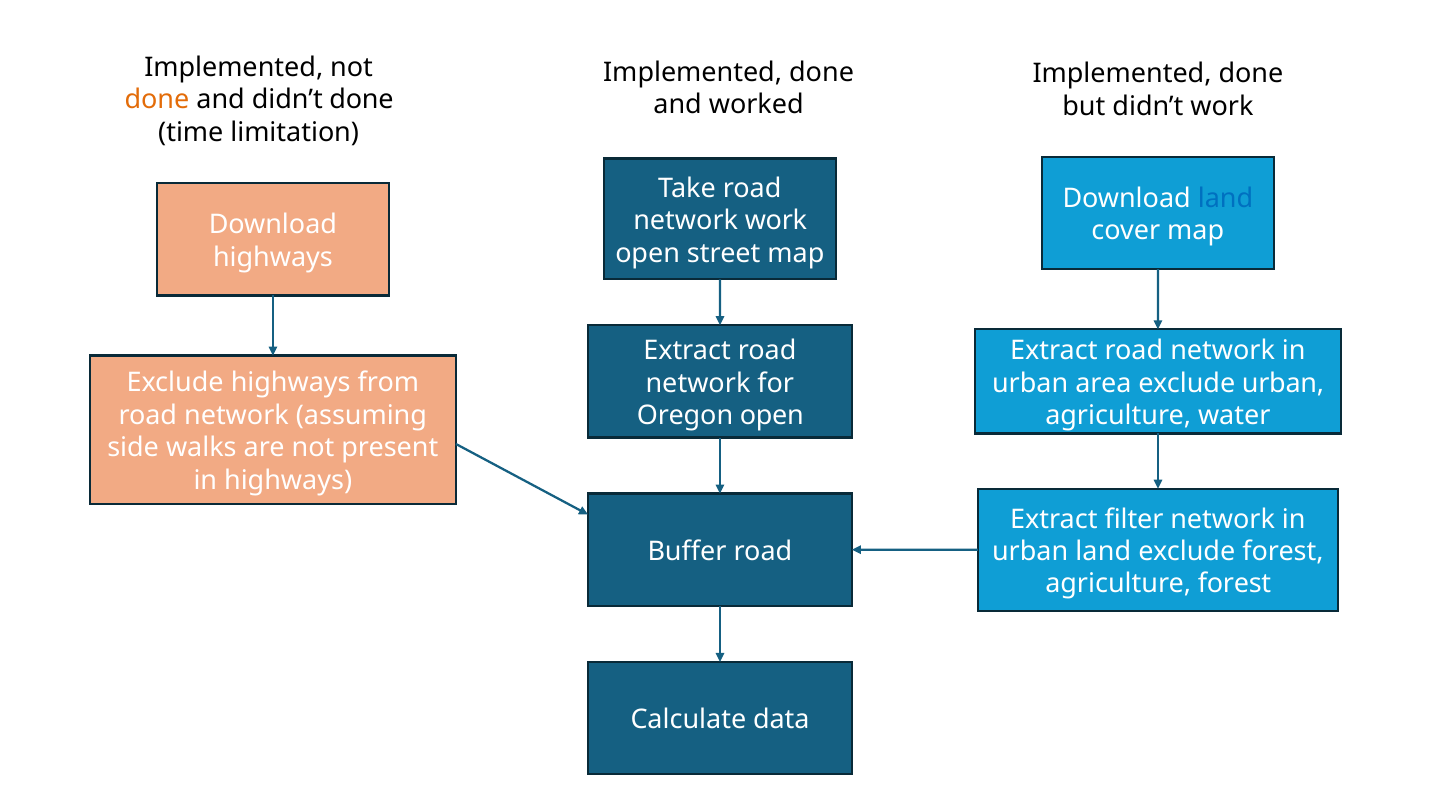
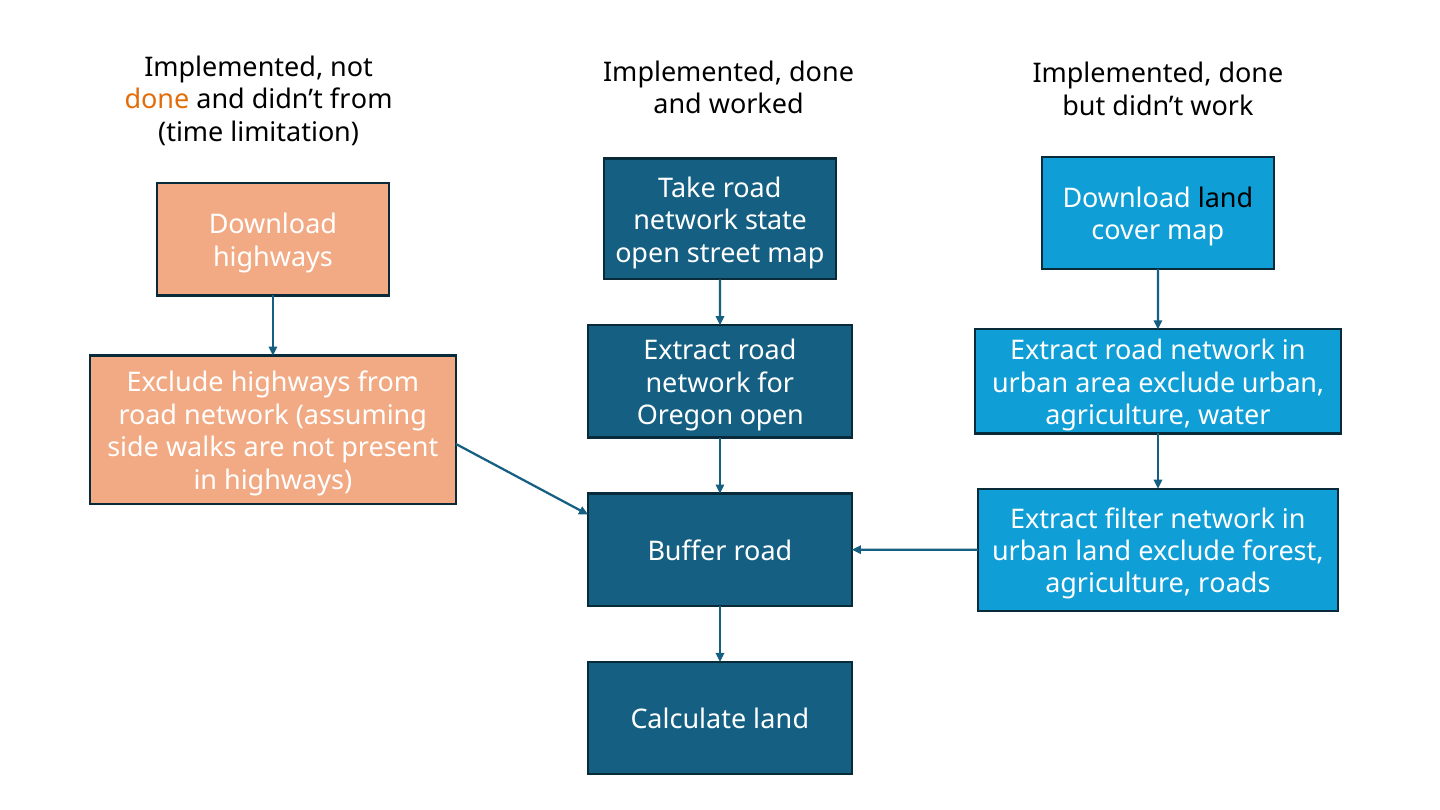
didn’t done: done -> from (361, 100)
land colour: blue -> black (1225, 199)
network work: work -> state (776, 221)
agriculture forest: forest -> roads (1234, 584)
Calculate data: data -> land (781, 720)
